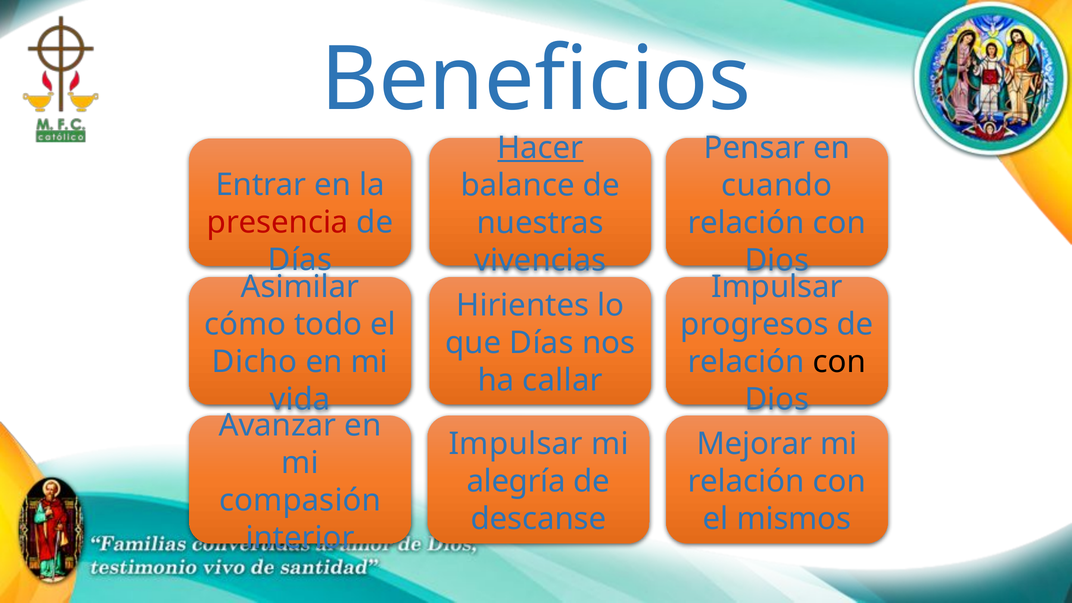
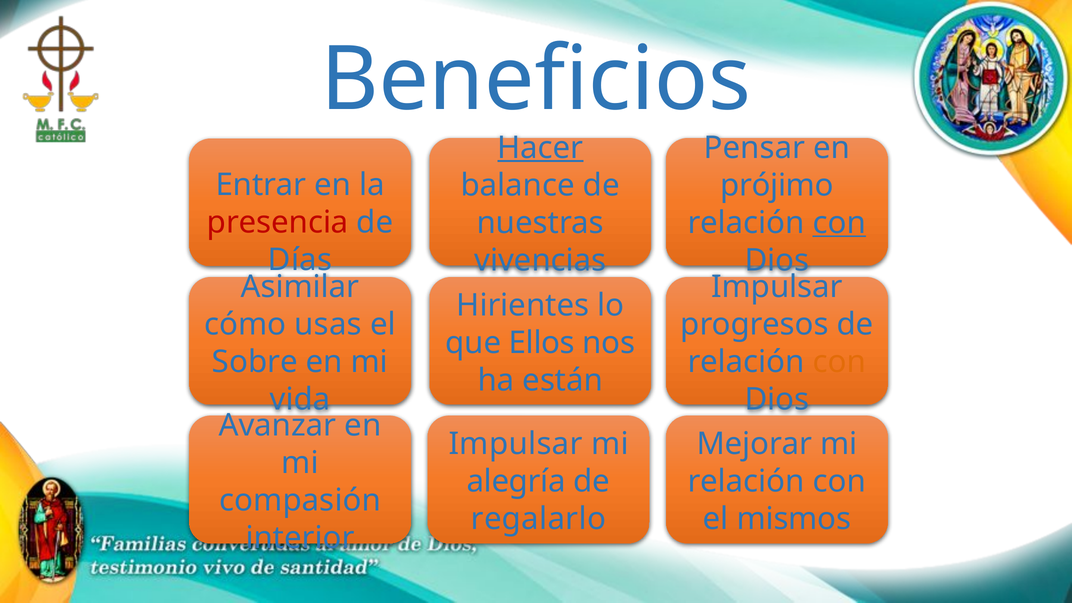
cuando: cuando -> prójimo (777, 185)
con underline: none -> present (839, 223)
todo: todo -> usas (328, 324)
que Días: Días -> Ellos (542, 343)
Dicho: Dicho -> Sobre (255, 362)
con colour: black -> orange (839, 362)
callar: callar -> están (563, 381)
descanse: descanse -> regalarlo (538, 519)
